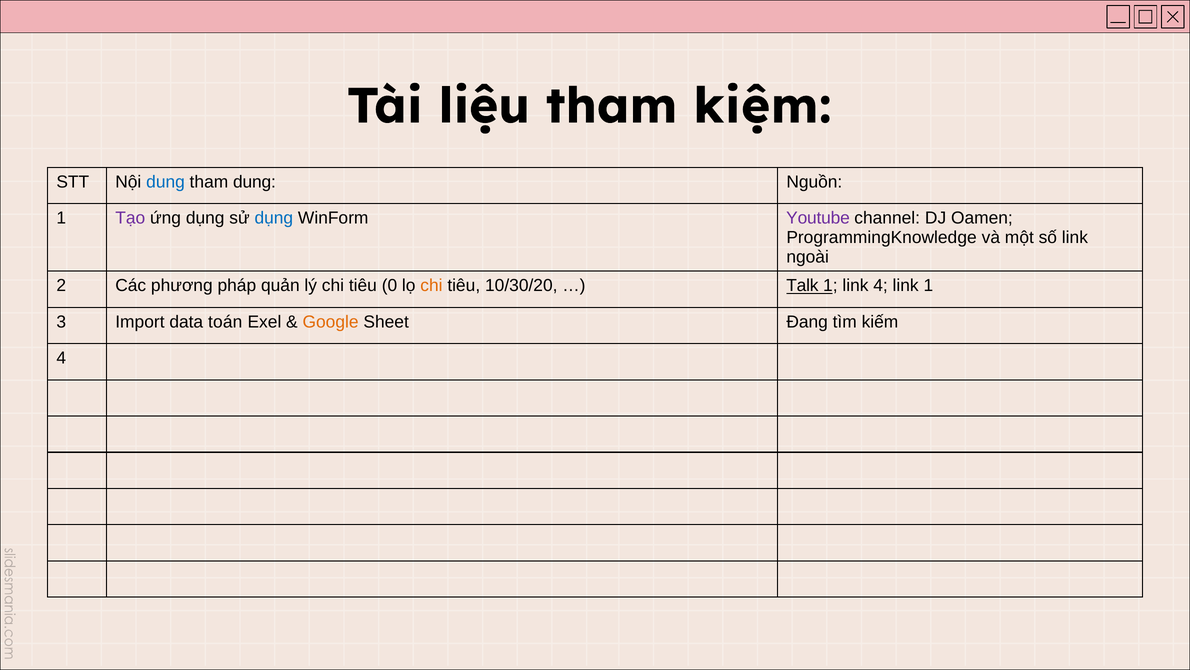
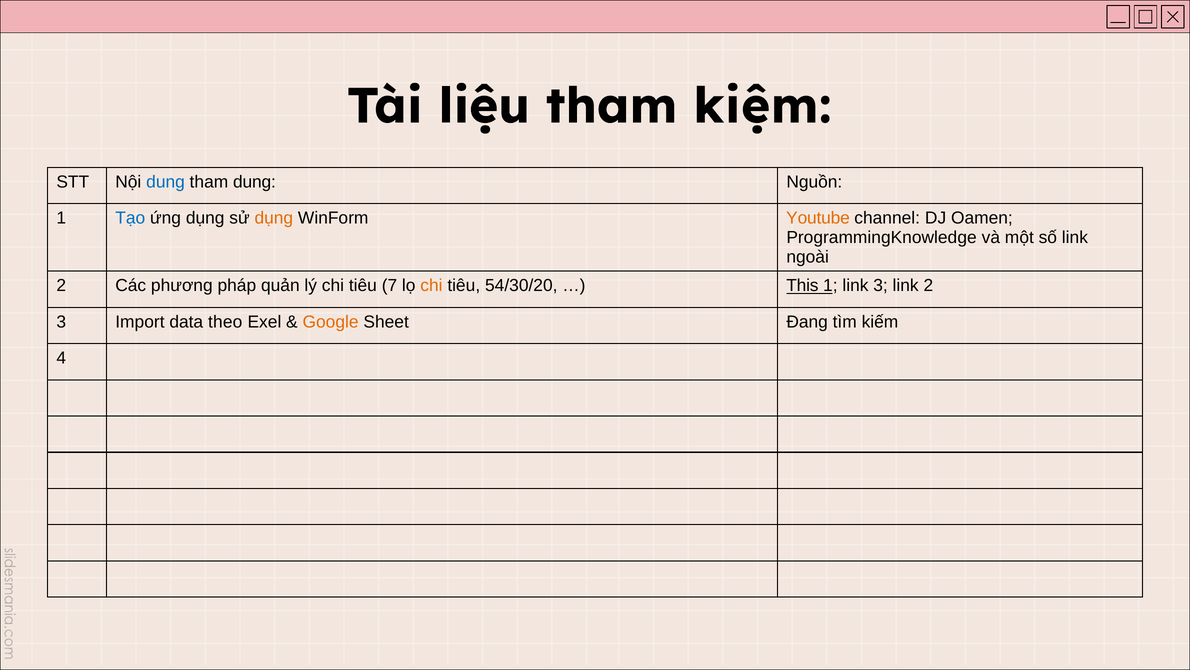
Tạo colour: purple -> blue (130, 218)
dụng colour: blue -> orange (274, 218)
Youtube colour: purple -> orange (818, 218)
0: 0 -> 7 (389, 285)
10/30/20: 10/30/20 -> 54/30/20 (521, 285)
Talk: Talk -> This (802, 285)
link 4: 4 -> 3 (881, 285)
link 1: 1 -> 2 (928, 285)
toán: toán -> theo (225, 322)
